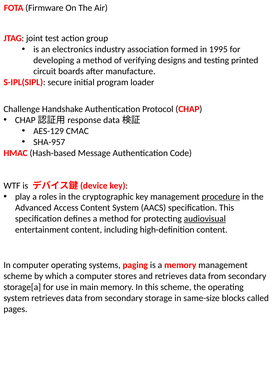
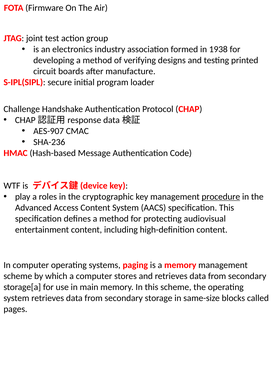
1995: 1995 -> 1938 (218, 49)
AES-129: AES-129 -> AES-907 (49, 131)
SHA-957: SHA-957 -> SHA-236 (49, 142)
audiovisual underline: present -> none (205, 218)
